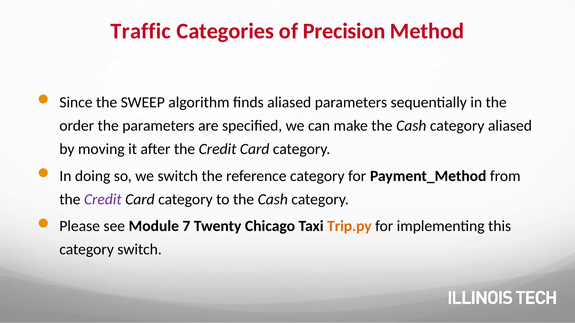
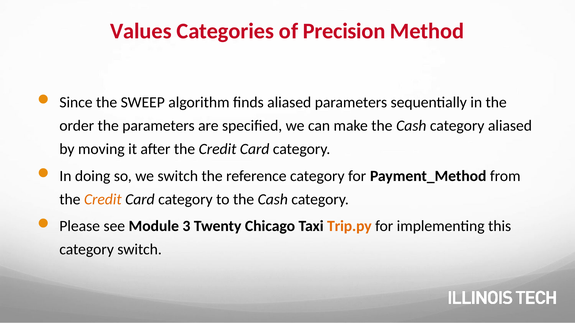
Traffic: Traffic -> Values (141, 31)
Credit colour: purple -> orange (103, 200)
7: 7 -> 3 (186, 226)
